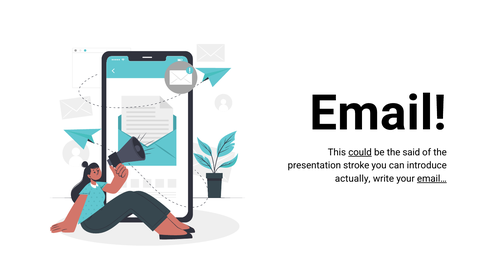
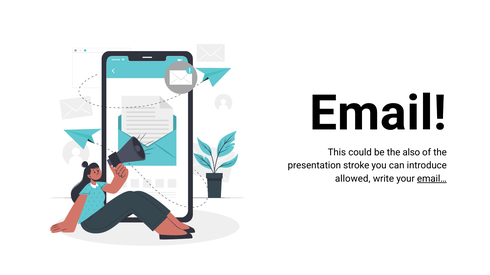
could underline: present -> none (360, 153)
said: said -> also (411, 153)
actually: actually -> allowed (353, 179)
